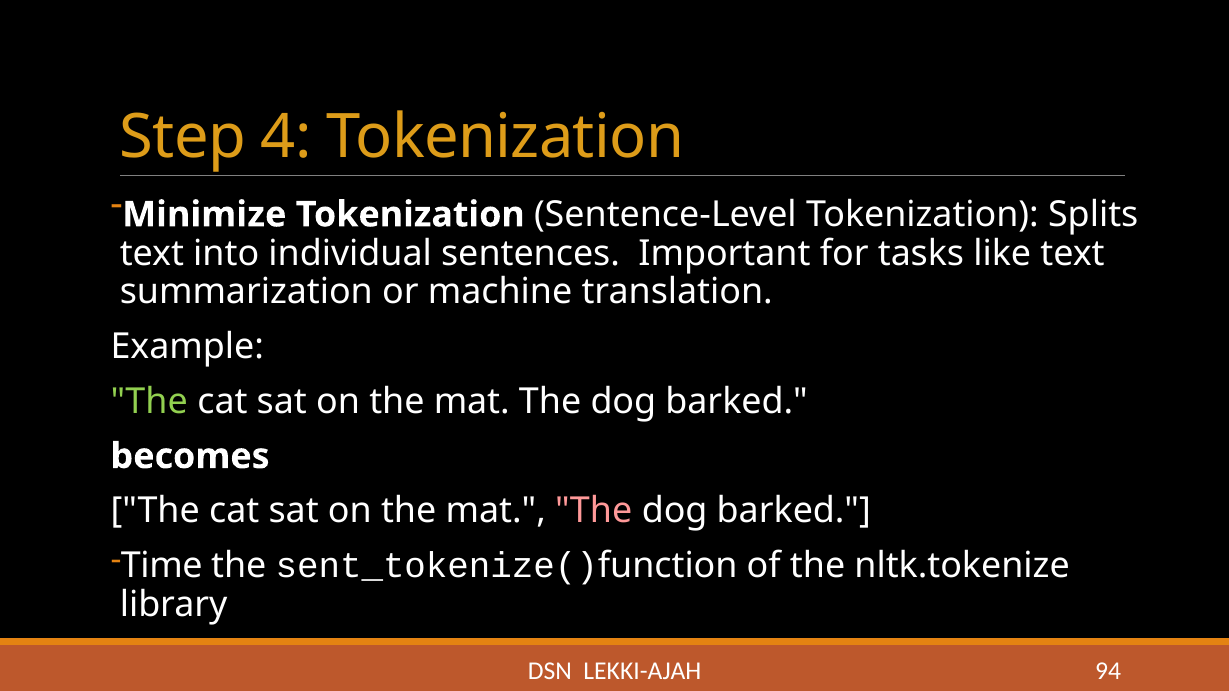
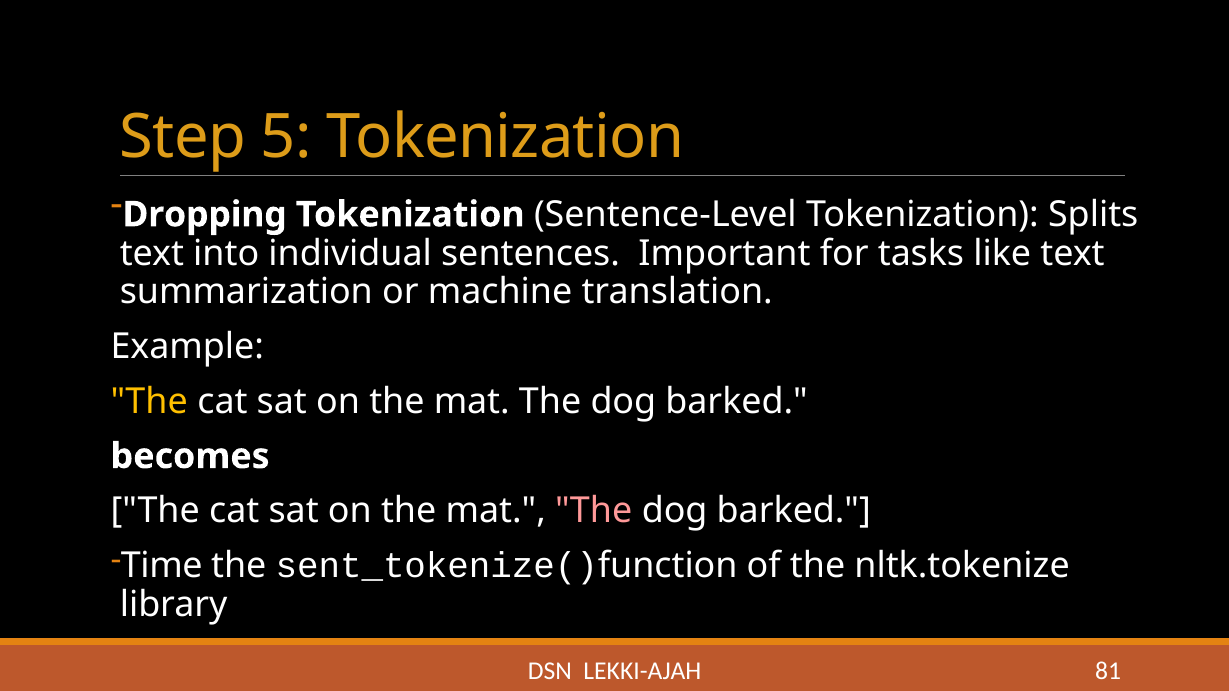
4: 4 -> 5 (286, 138)
Minimize: Minimize -> Dropping (205, 215)
The colour: light green -> yellow (149, 402)
94: 94 -> 81 (1108, 671)
